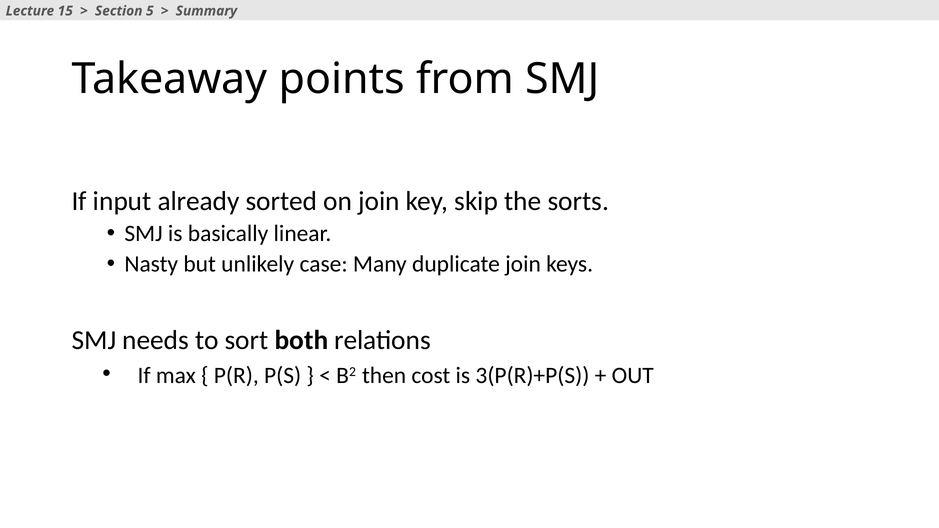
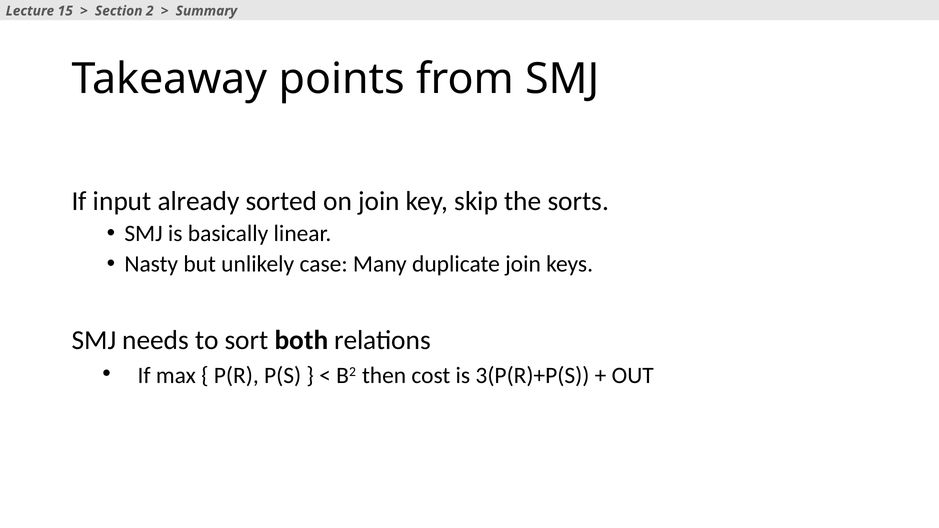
5: 5 -> 2 (150, 11)
